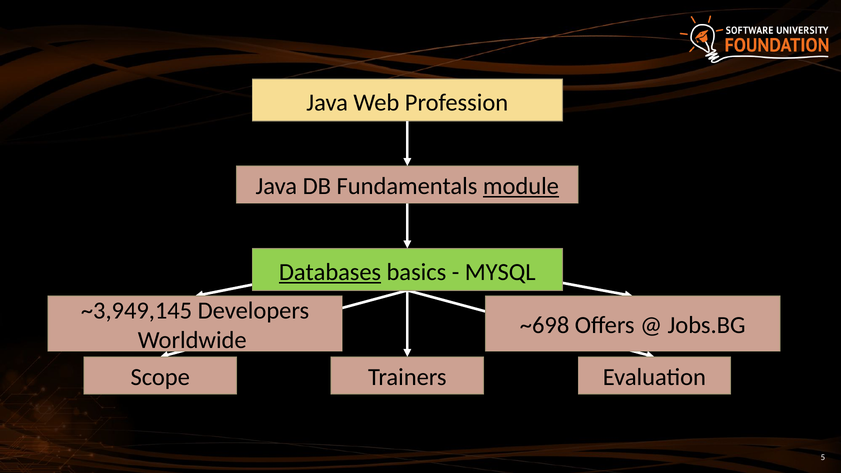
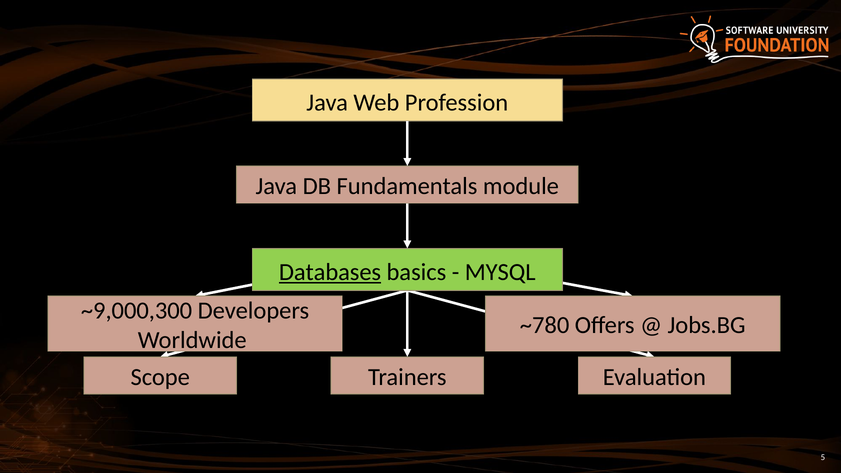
module underline: present -> none (521, 186)
~3,949,145: ~3,949,145 -> ~9,000,300 (137, 311)
~698: ~698 -> ~780 (545, 325)
